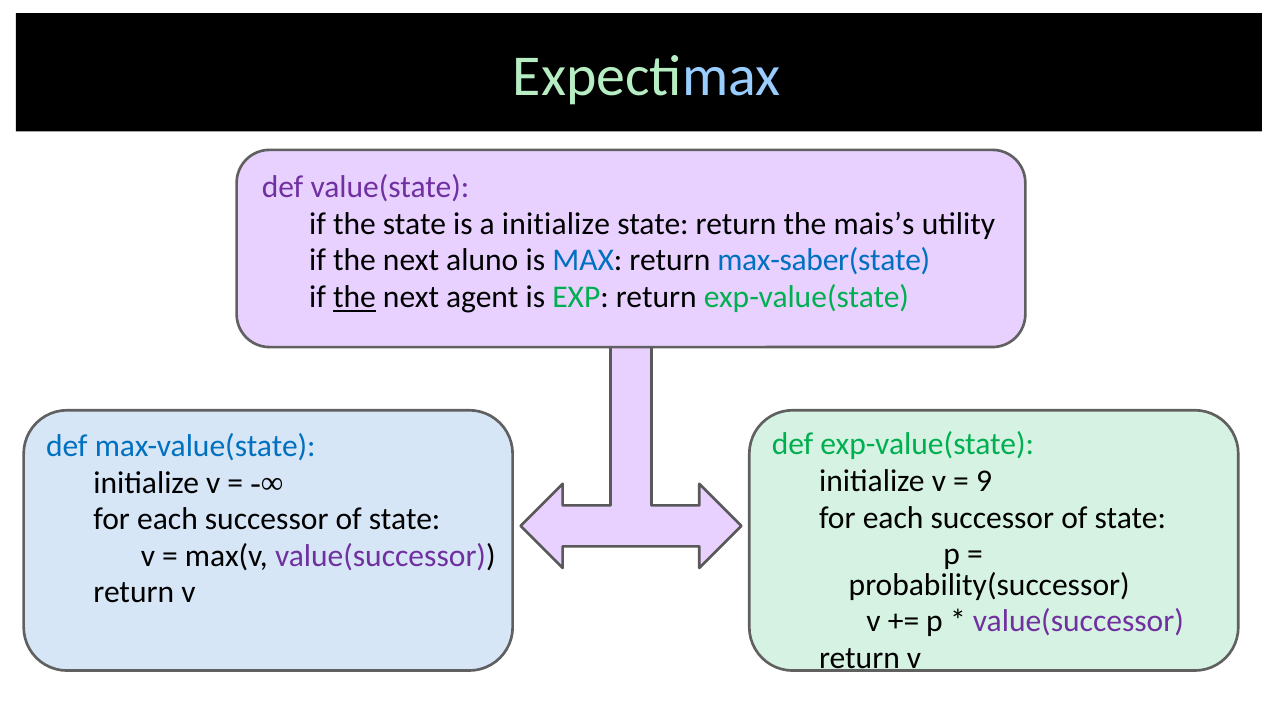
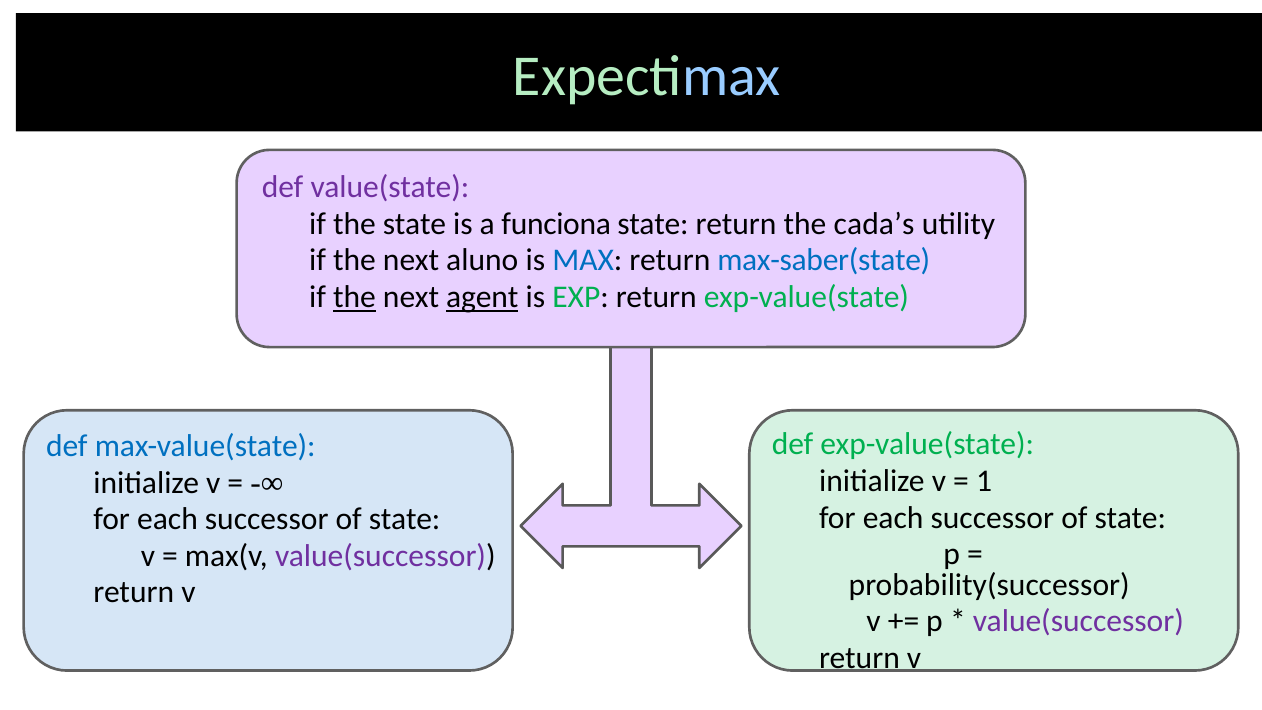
a initialize: initialize -> funciona (556, 224)
mais’s: mais’s -> cada’s (874, 224)
agent underline: none -> present (482, 297)
9: 9 -> 1 (984, 481)
